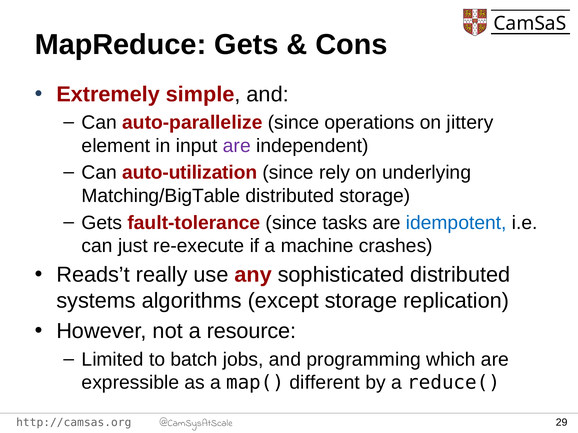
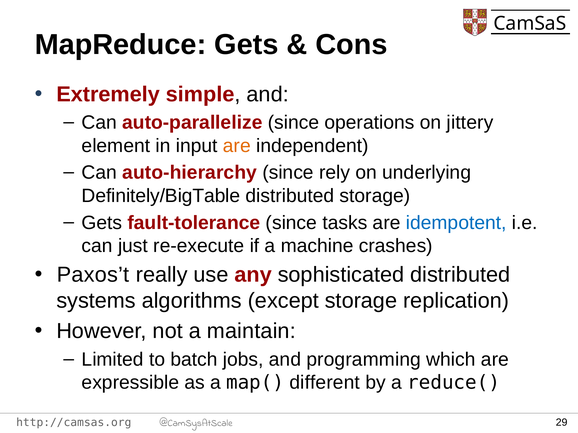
are colour: purple -> orange (237, 146)
auto-utilization: auto-utilization -> auto-hierarchy (190, 173)
Matching/BigTable: Matching/BigTable -> Definitely/BigTable (161, 196)
Reads’t: Reads’t -> Paxos’t (93, 275)
resource: resource -> maintain (251, 332)
